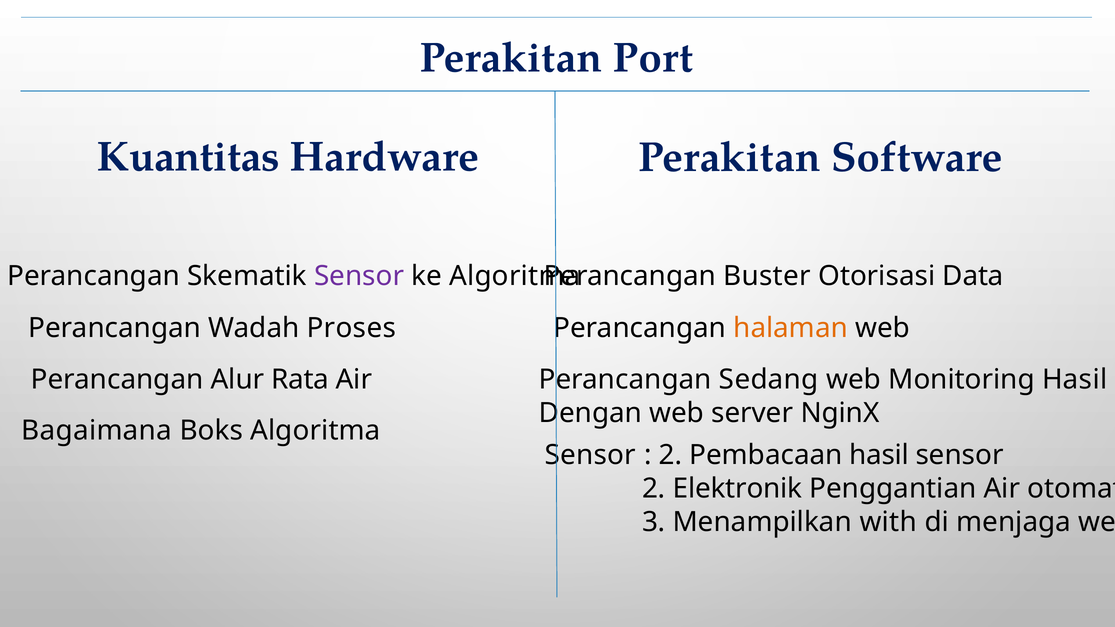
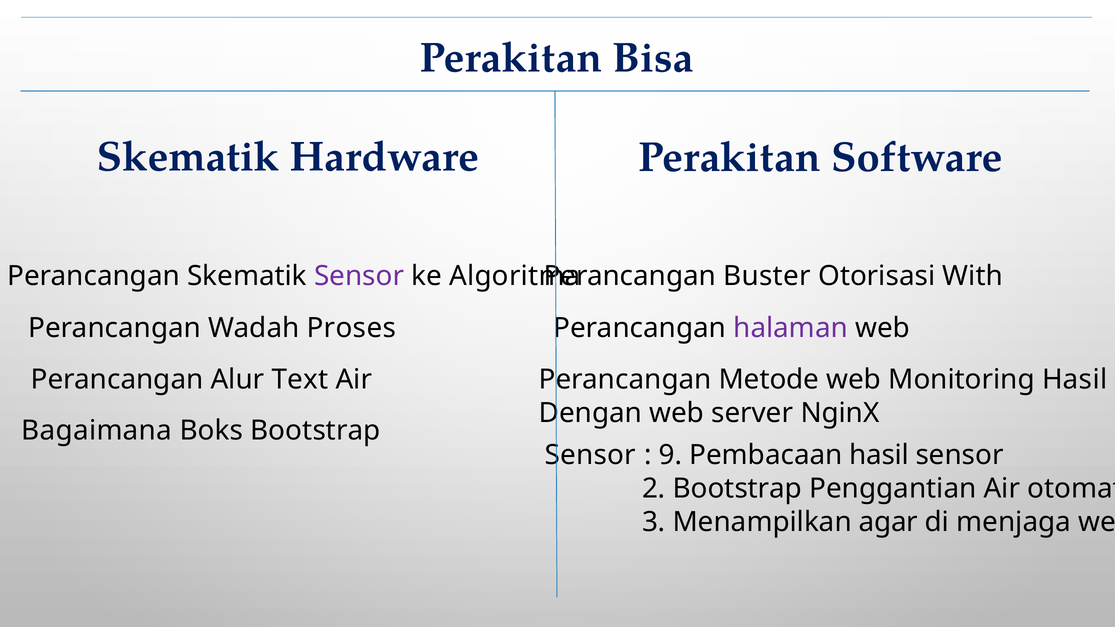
Port: Port -> Bisa (653, 58)
Kuantitas: Kuantitas -> Skematik (188, 157)
Data: Data -> With (973, 276)
halaman colour: orange -> purple (791, 328)
Rata: Rata -> Text (300, 379)
Sedang: Sedang -> Metode (769, 379)
Boks Algoritma: Algoritma -> Bootstrap (315, 431)
2: 2 -> 9 (670, 455)
2 Elektronik: Elektronik -> Bootstrap (737, 489)
with: with -> agar (888, 522)
